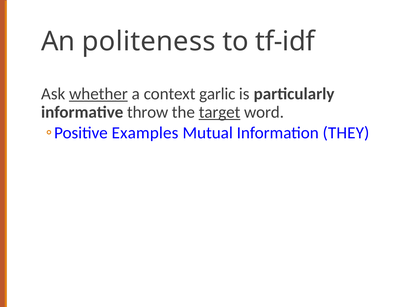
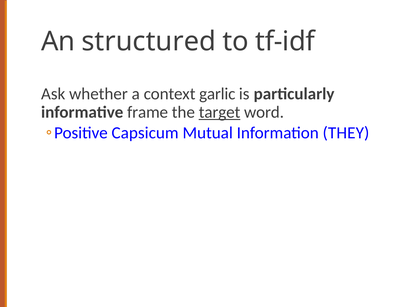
politeness: politeness -> structured (149, 41)
whether underline: present -> none (98, 94)
throw: throw -> frame (148, 112)
Examples: Examples -> Capsicum (145, 133)
